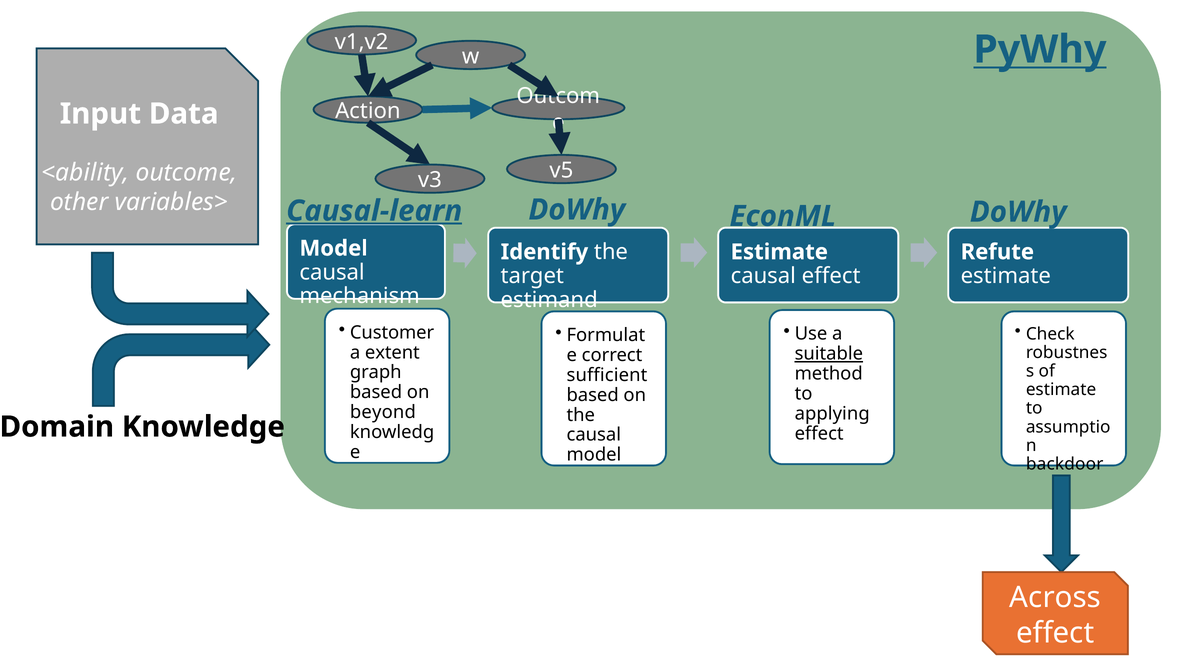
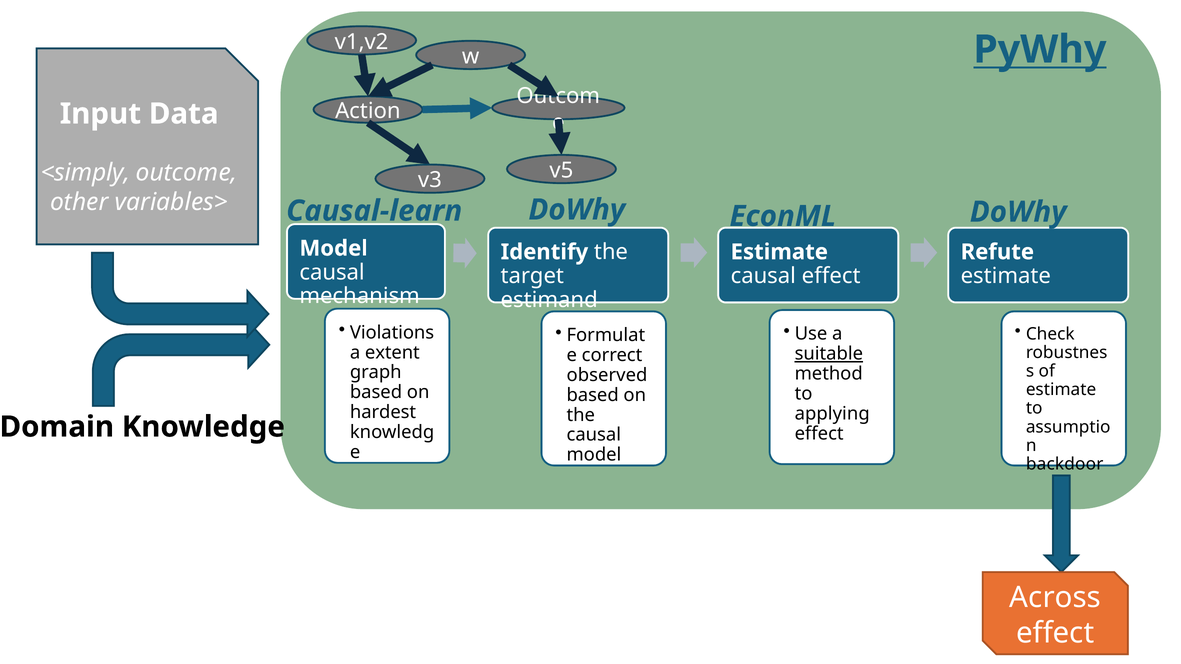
<ability: <ability -> <simply (85, 173)
Causal-learn underline: present -> none (374, 211)
Customer: Customer -> Violations (392, 333)
sufficient: sufficient -> observed (607, 375)
beyond: beyond -> hardest (383, 412)
